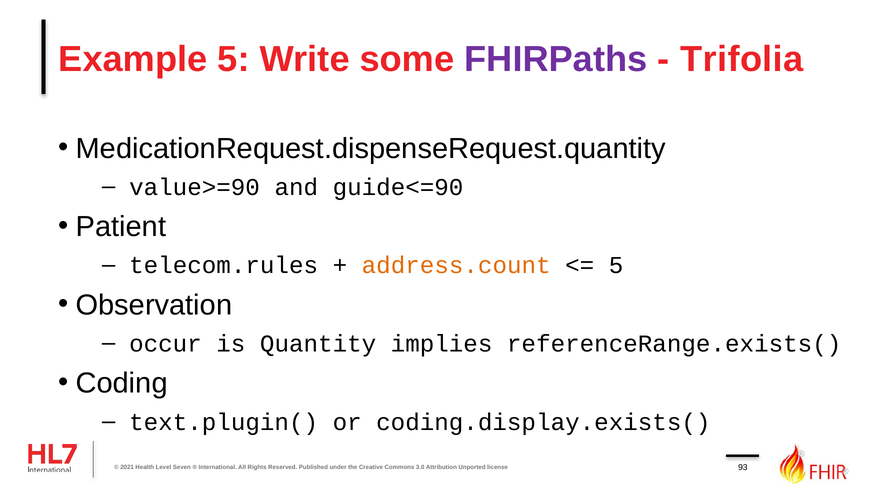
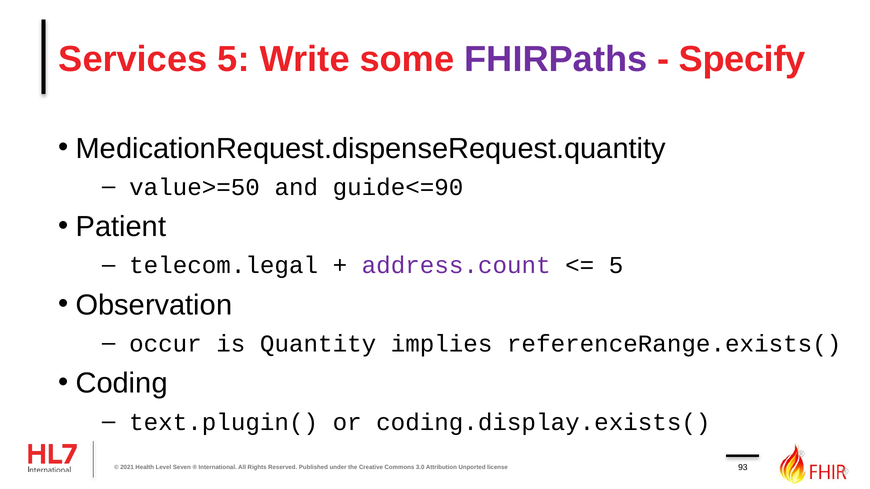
Example: Example -> Services (133, 59)
Trifolia: Trifolia -> Specify (742, 59)
value>=90: value>=90 -> value>=50 (195, 187)
telecom.rules: telecom.rules -> telecom.legal (224, 266)
address.count colour: orange -> purple (456, 266)
